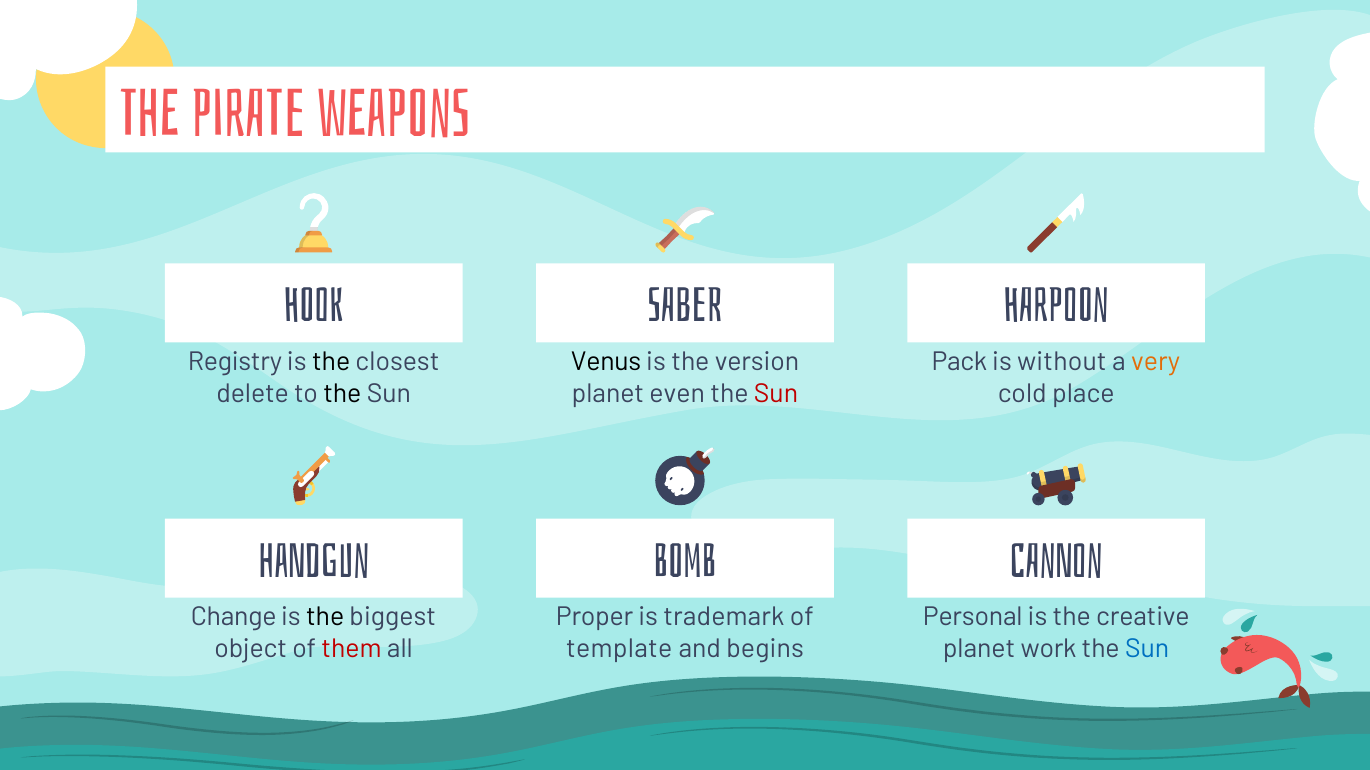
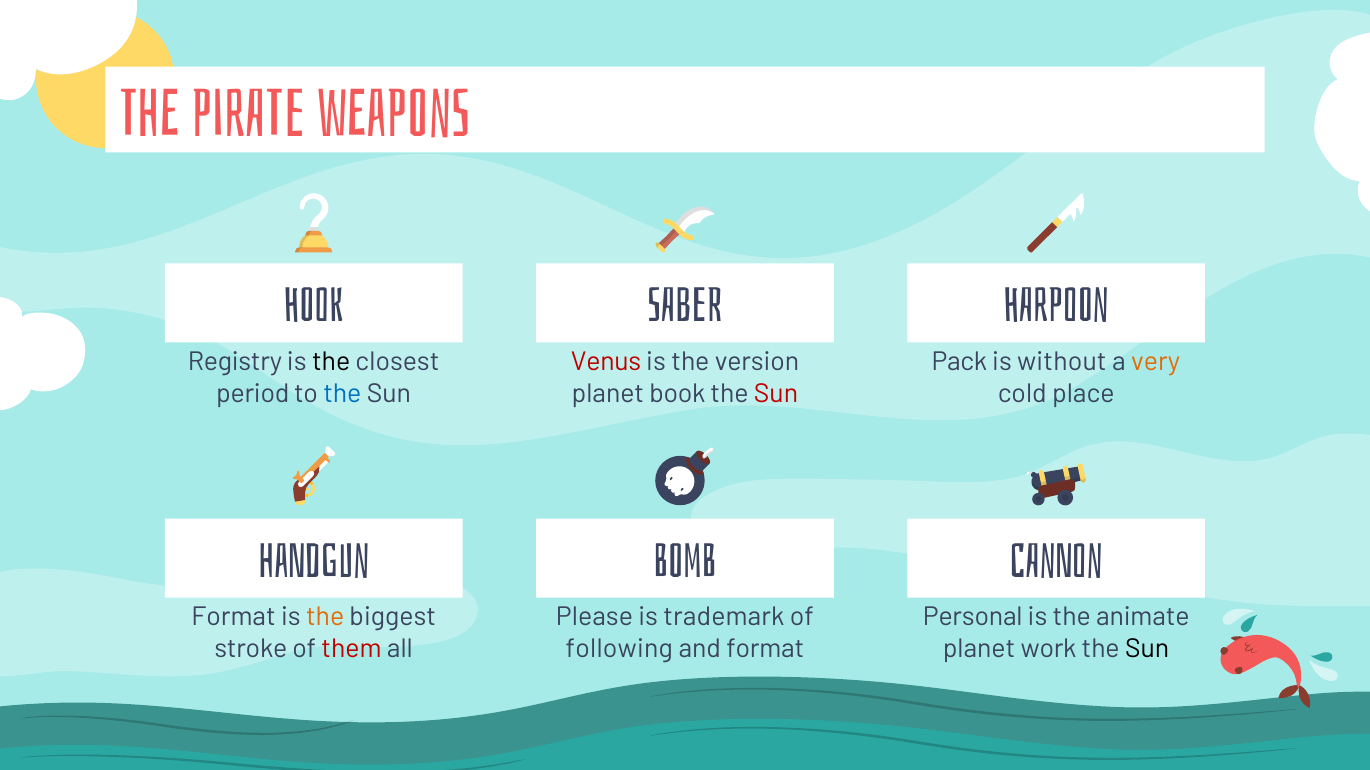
Venus colour: black -> red (606, 362)
delete: delete -> period (253, 394)
the colour: black -> blue (342, 394)
even: even -> book (677, 394)
Change: Change -> Format (234, 618)
the colour: black -> orange (325, 618)
Proper: Proper -> Please (595, 618)
creative: creative -> animate (1143, 618)
object: object -> stroke (251, 650)
template: template -> following (619, 650)
and begins: begins -> format (765, 650)
Sun colour: blue -> black (1147, 650)
